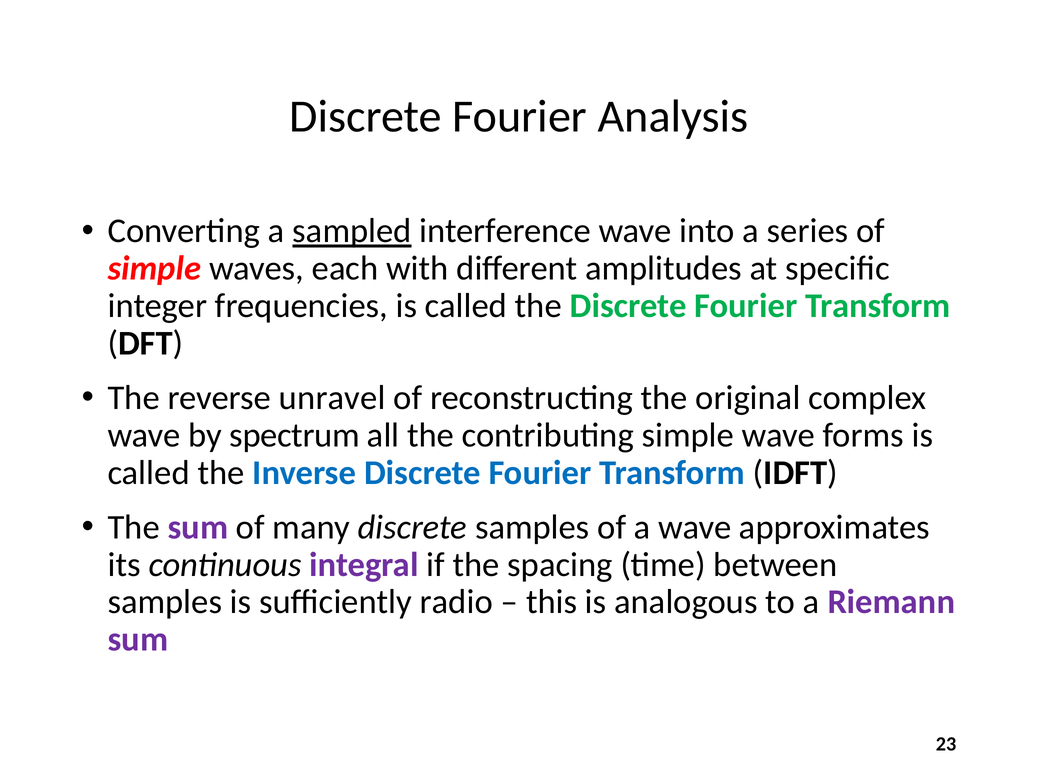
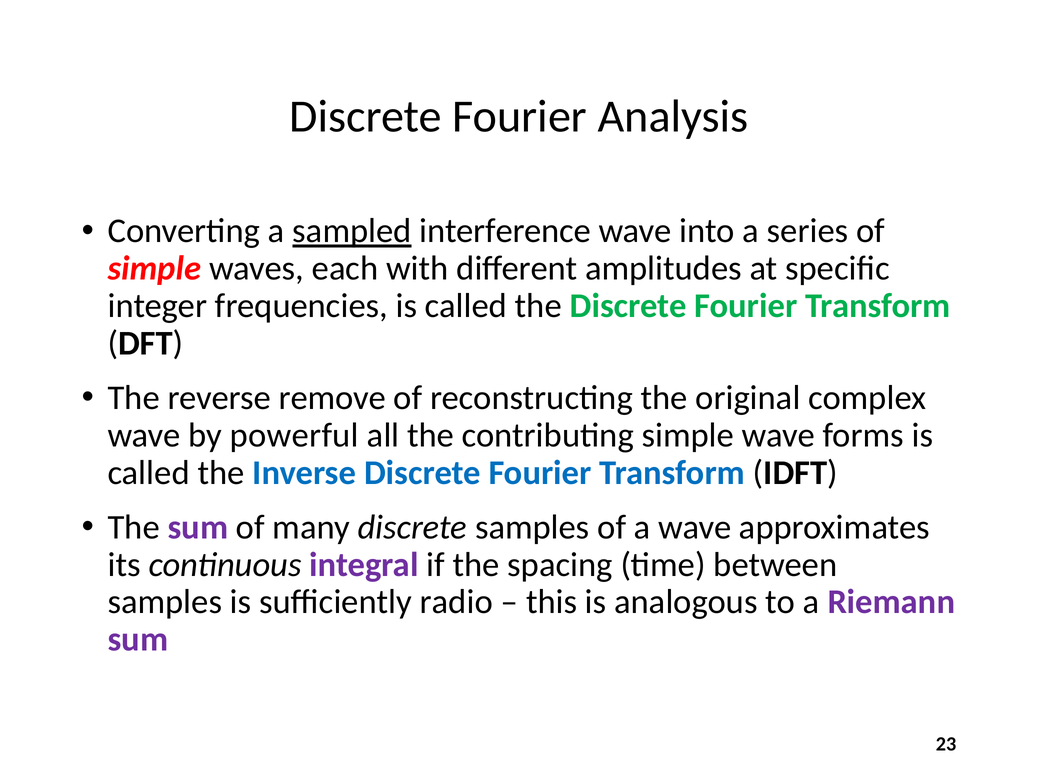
unravel: unravel -> remove (332, 398)
spectrum: spectrum -> powerful (294, 435)
